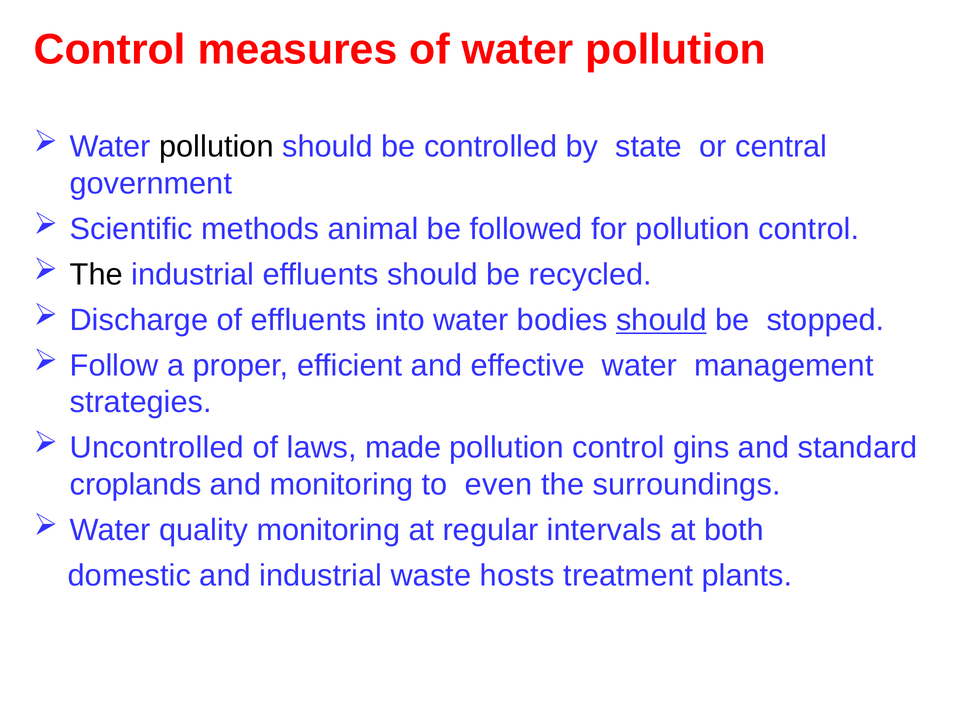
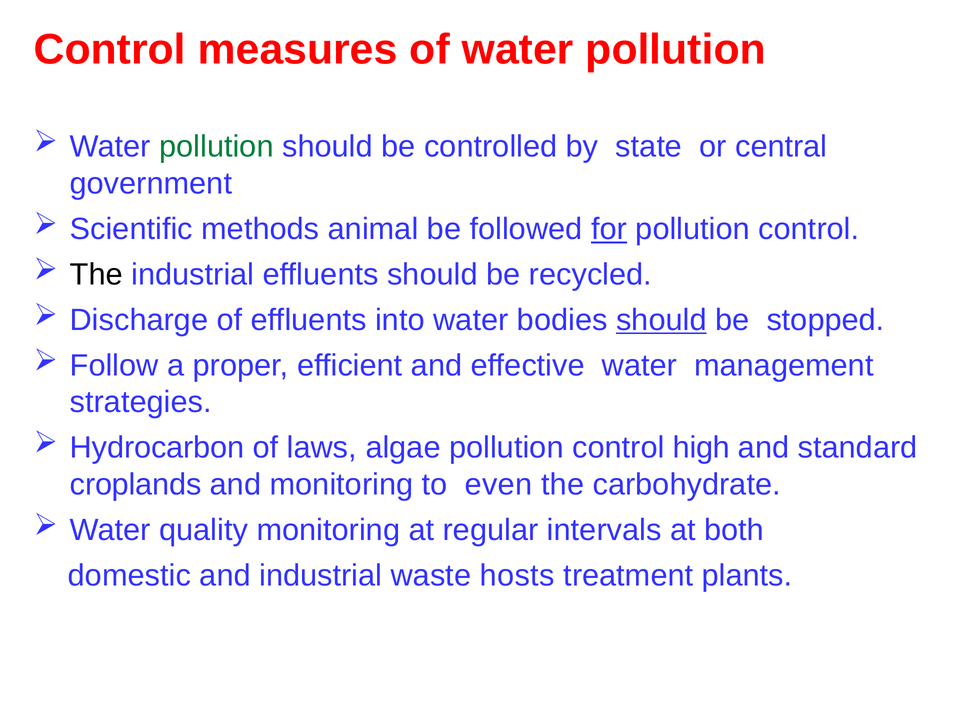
pollution colour: black -> green (216, 147)
for underline: none -> present (609, 229)
Uncontrolled: Uncontrolled -> Hydrocarbon (157, 448)
made: made -> algae (403, 448)
gins: gins -> high (701, 448)
surroundings: surroundings -> carbohydrate (687, 485)
